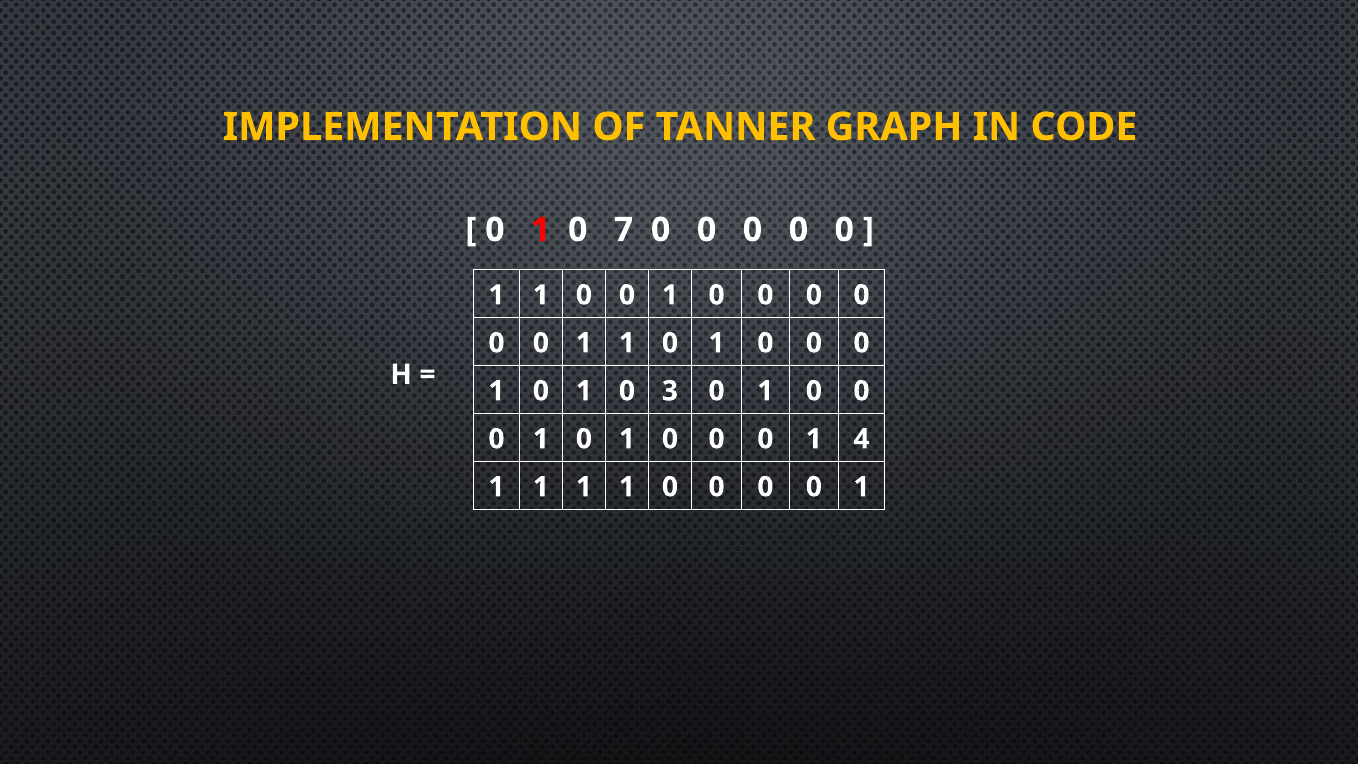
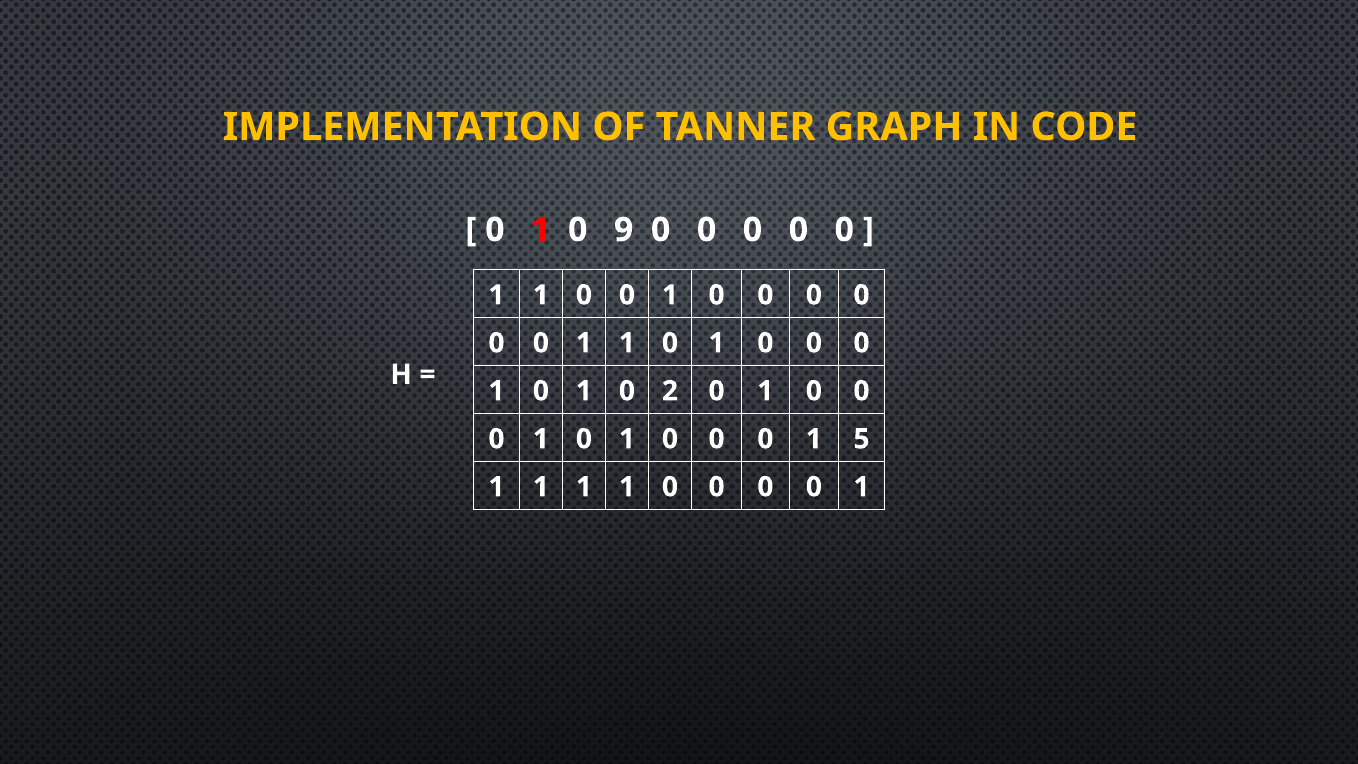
7: 7 -> 9 (624, 230)
3: 3 -> 2 (670, 391)
4: 4 -> 5 (862, 439)
